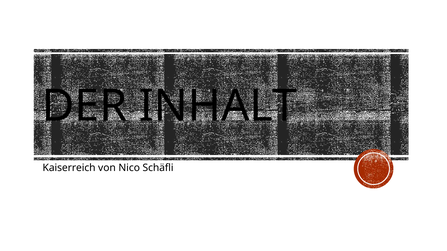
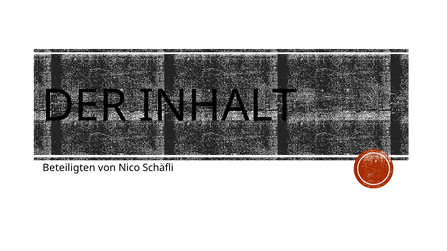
Kaiserreich: Kaiserreich -> Beteiligten (69, 168)
